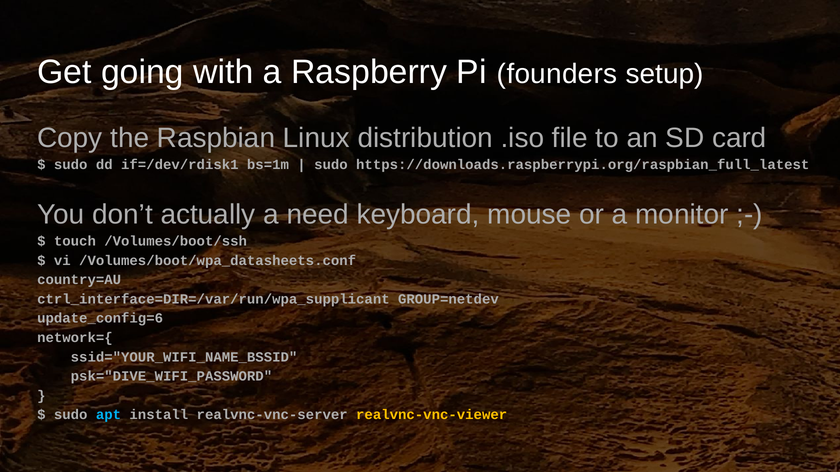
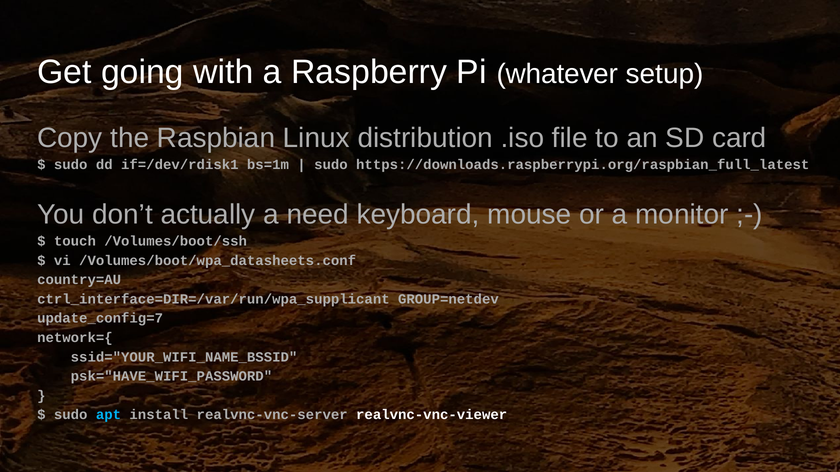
founders: founders -> whatever (557, 74)
update_config=6: update_config=6 -> update_config=7 (100, 319)
psk="DIVE_WIFI_PASSWORD: psk="DIVE_WIFI_PASSWORD -> psk="HAVE_WIFI_PASSWORD (171, 377)
realvnc-vnc-viewer colour: yellow -> white (432, 415)
